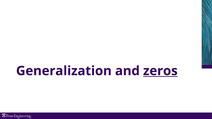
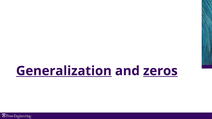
Generalization underline: none -> present (64, 71)
